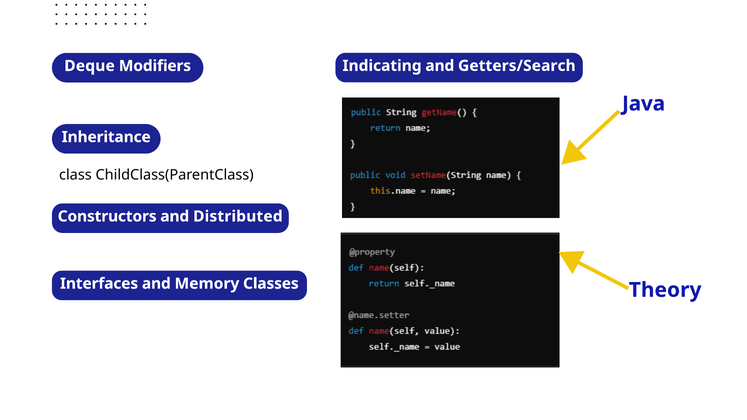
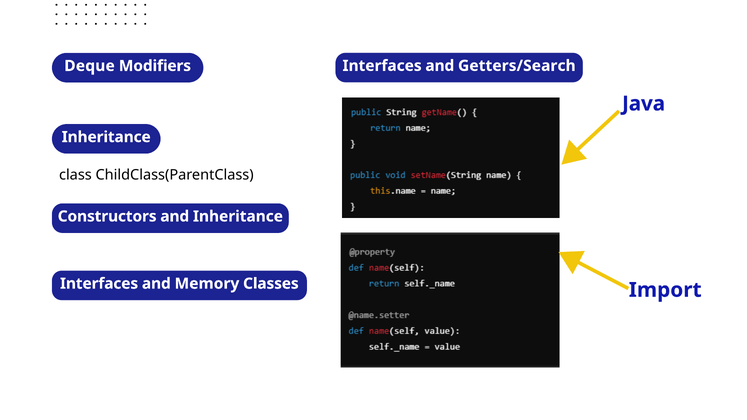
Indicating: Indicating -> Interfaces (382, 66)
and Distributed: Distributed -> Inheritance (238, 216)
Theory: Theory -> Import (665, 290)
